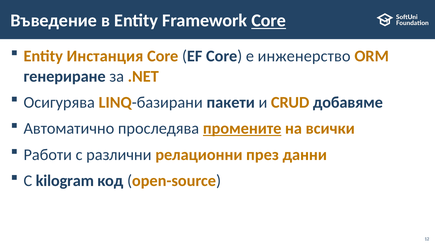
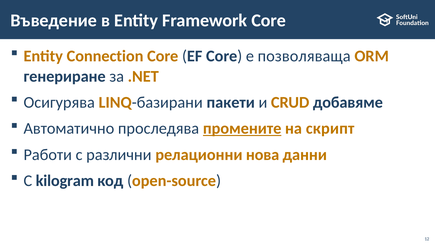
Core underline: present -> none (269, 21)
Инстанция: Инстанция -> Connection (105, 56)
инженерство: инженерство -> позволяваща (304, 56)
всички: всички -> скрипт (330, 128)
през: през -> нова (263, 154)
